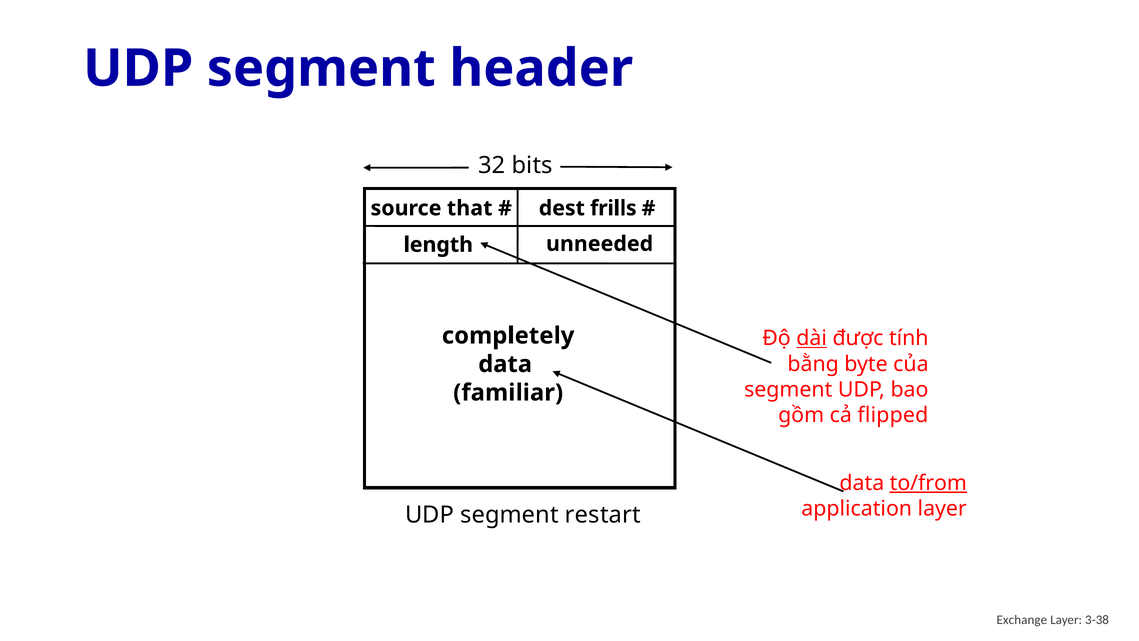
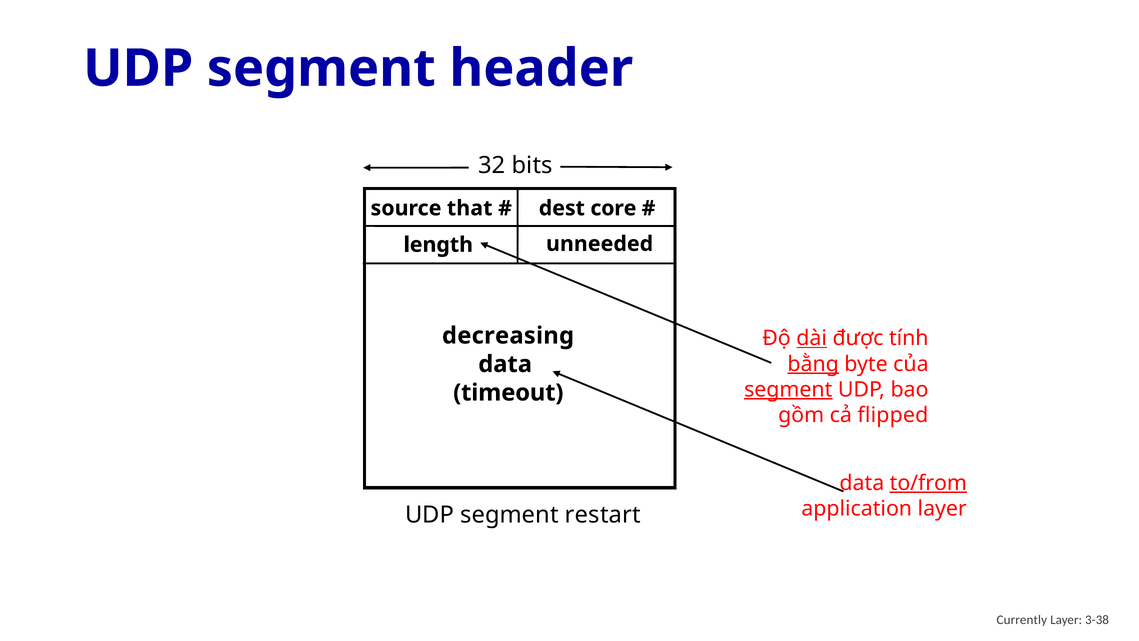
frills: frills -> core (613, 208)
completely: completely -> decreasing (508, 336)
bằng underline: none -> present (813, 364)
segment underline: none -> present (788, 389)
familiar: familiar -> timeout (508, 393)
Exchange: Exchange -> Currently (1022, 620)
